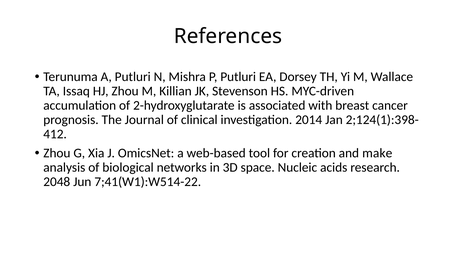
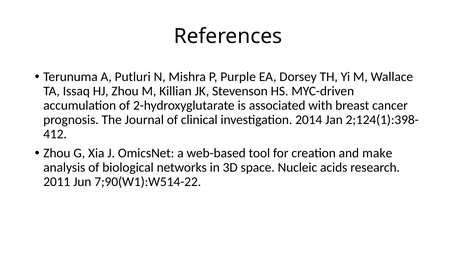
P Putluri: Putluri -> Purple (238, 77)
2048: 2048 -> 2011 (57, 182)
7;41(W1):W514-22: 7;41(W1):W514-22 -> 7;90(W1):W514-22 (148, 182)
